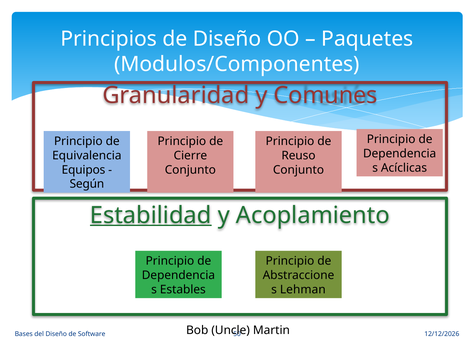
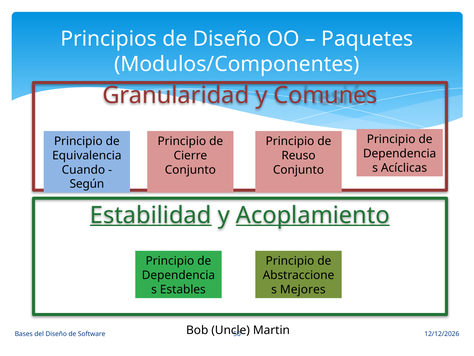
Equipos: Equipos -> Cuando (83, 170)
Acoplamiento underline: none -> present (313, 215)
Lehman: Lehman -> Mejores (303, 289)
